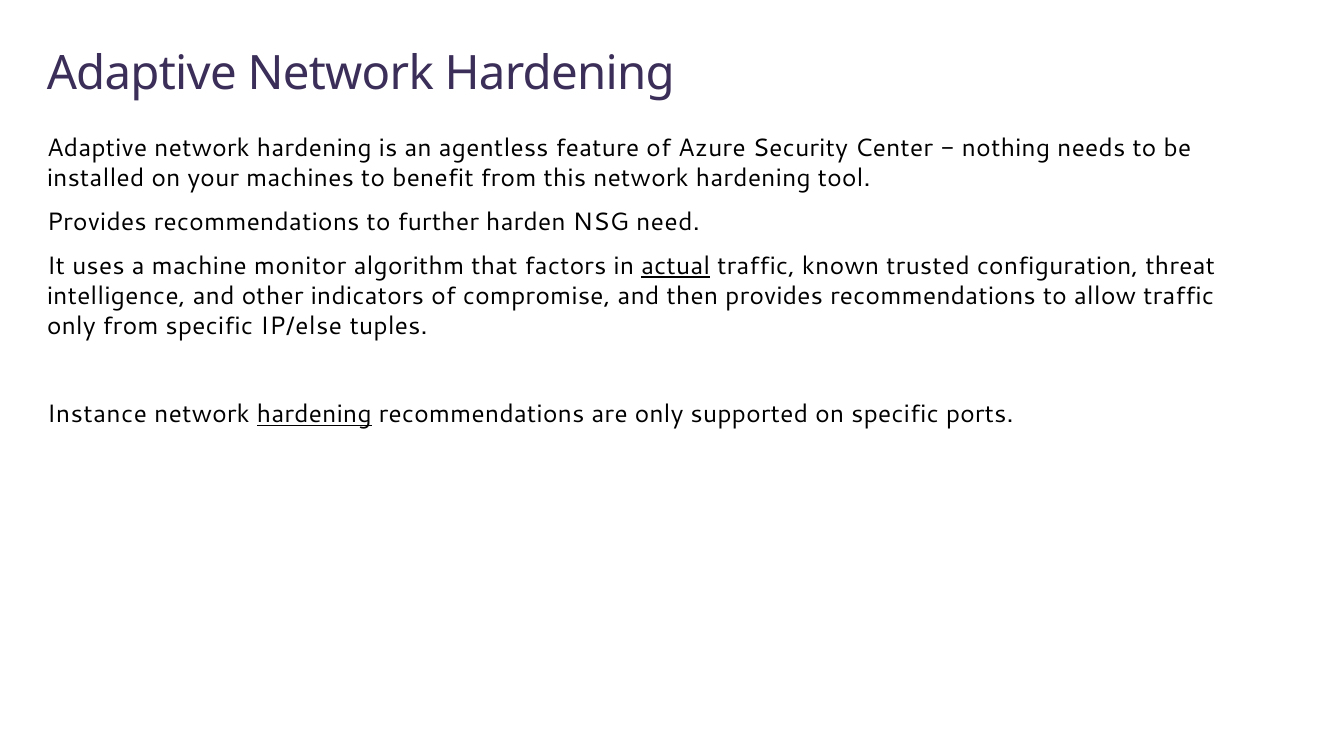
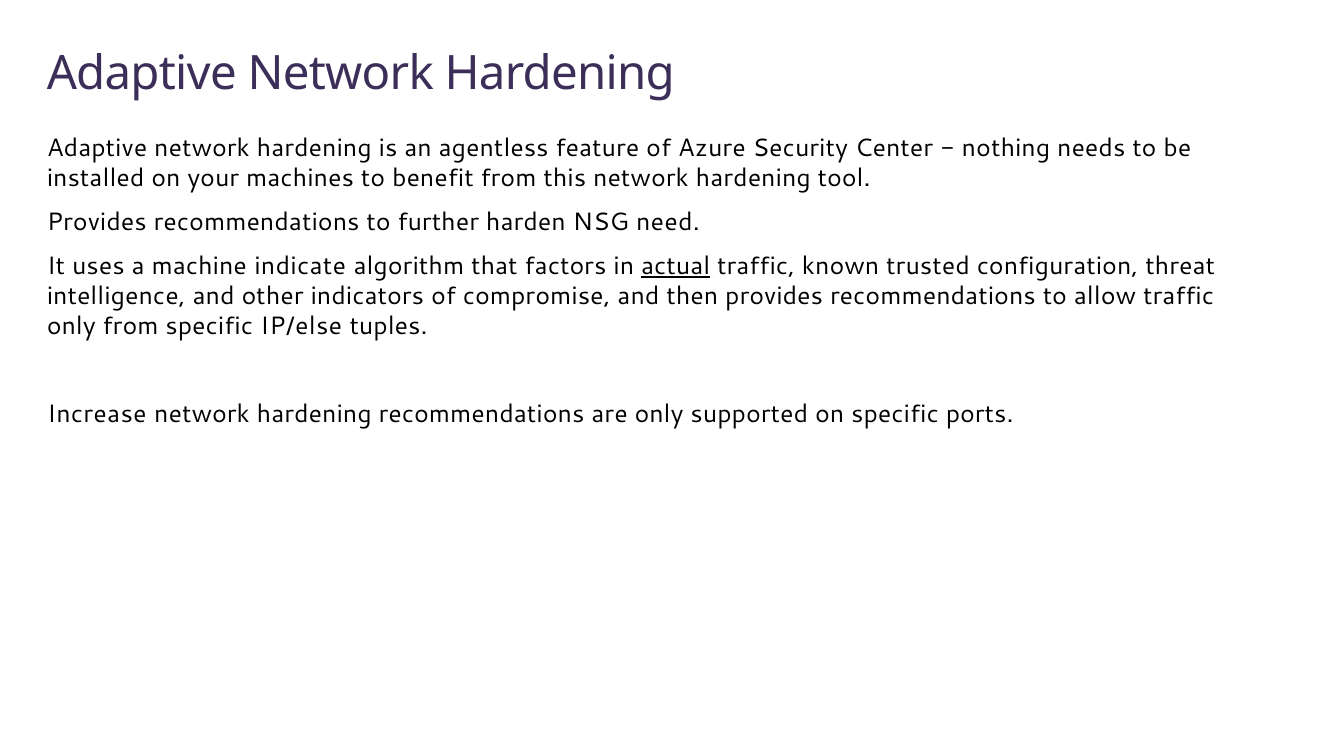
monitor: monitor -> indicate (300, 266)
Instance: Instance -> Increase (97, 414)
hardening underline: present -> none (314, 414)
